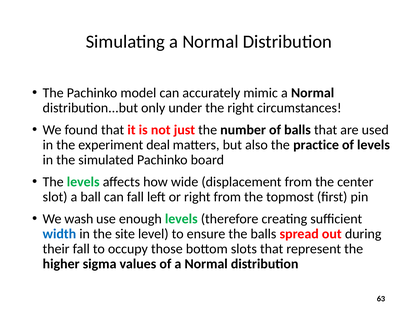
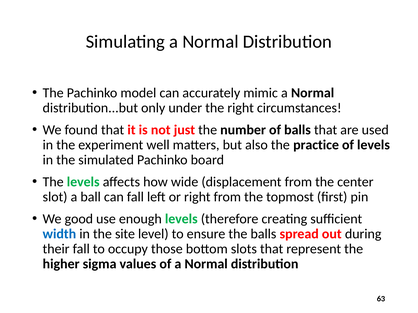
deal: deal -> well (158, 145)
wash: wash -> good (79, 219)
